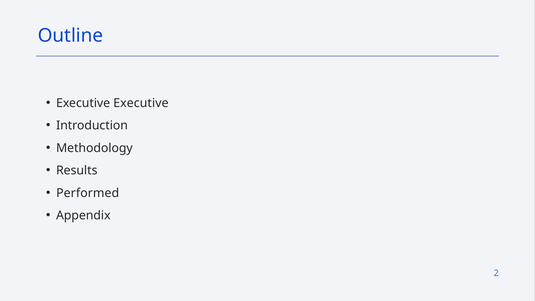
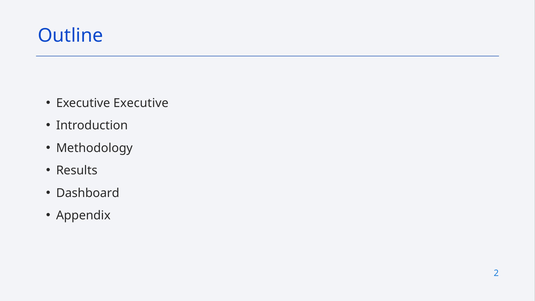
Performed: Performed -> Dashboard (88, 193)
